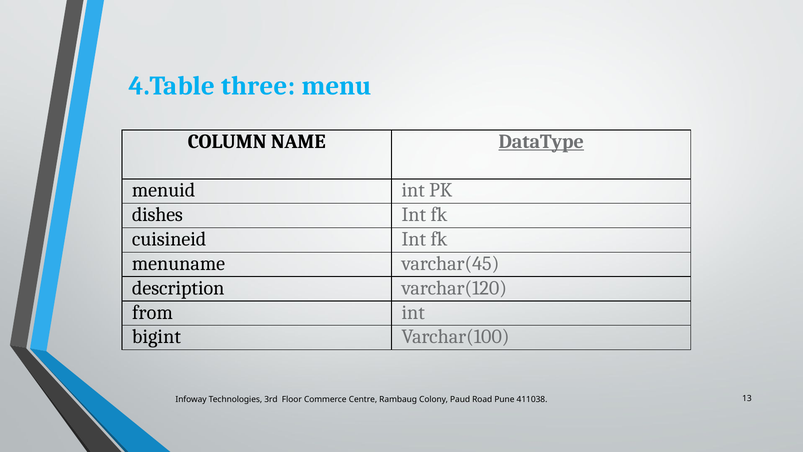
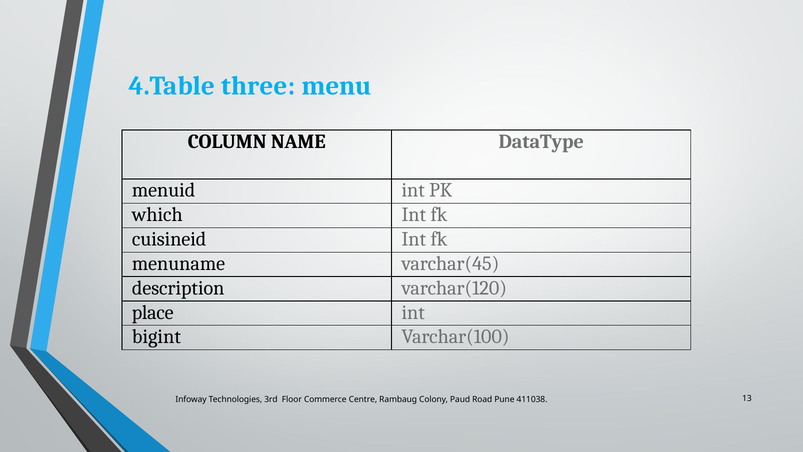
DataType underline: present -> none (541, 141)
dishes: dishes -> which (157, 215)
from: from -> place (153, 312)
